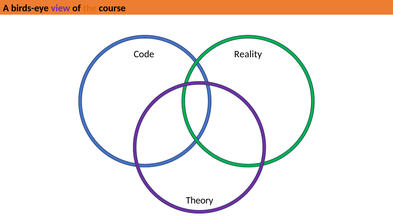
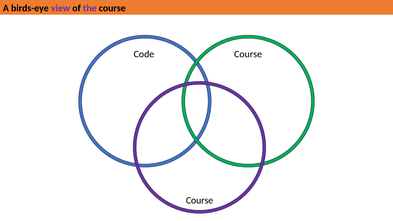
the colour: orange -> purple (90, 8)
Reality: Reality -> Course (248, 54)
Theory: Theory -> Course (200, 201)
